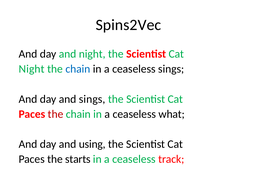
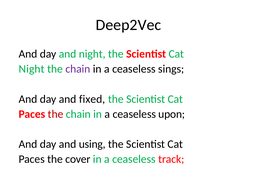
Spins2Vec: Spins2Vec -> Deep2Vec (128, 25)
chain colour: blue -> purple (78, 69)
and sings: sings -> fixed (92, 99)
what: what -> upon (172, 114)
starts: starts -> cover (78, 159)
